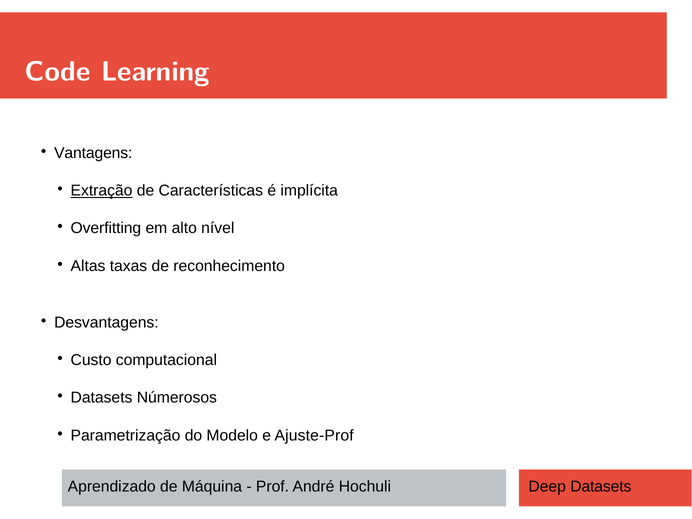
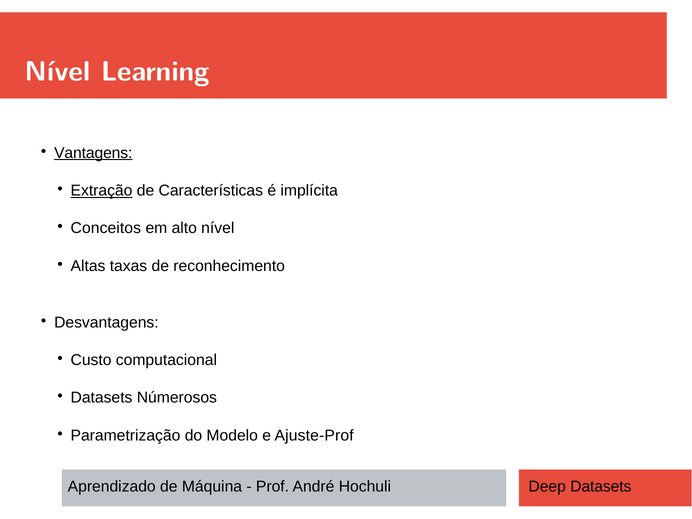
Code: Code -> Nível (58, 71)
Vantagens underline: none -> present (93, 153)
Overfitting: Overfitting -> Conceitos (106, 228)
